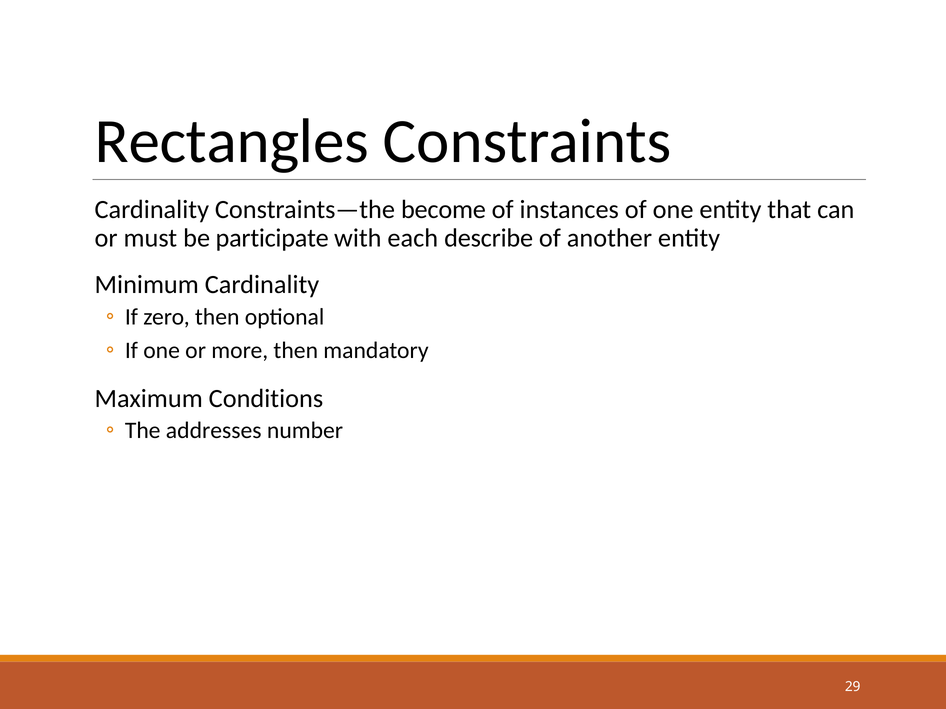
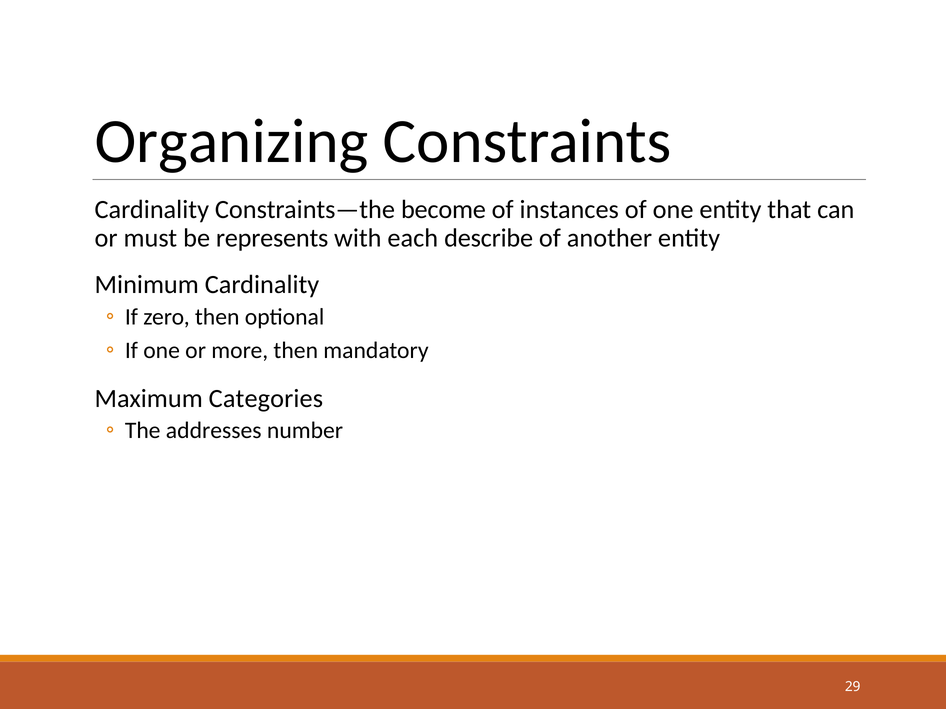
Rectangles: Rectangles -> Organizing (232, 141)
participate: participate -> represents (272, 238)
Conditions: Conditions -> Categories (266, 399)
